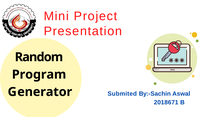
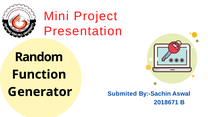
Program: Program -> Function (39, 74)
